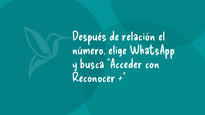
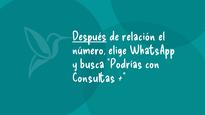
Después underline: none -> present (89, 37)
Acceder: Acceder -> Podrías (125, 64)
Reconocer: Reconocer -> Consultas (94, 78)
